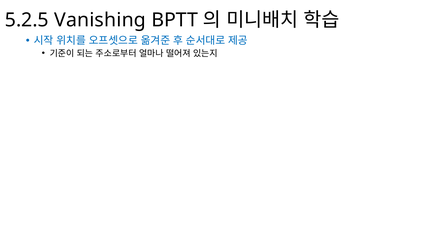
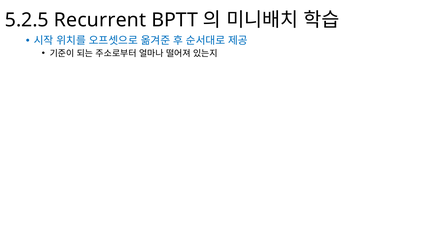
Vanishing: Vanishing -> Recurrent (100, 20)
